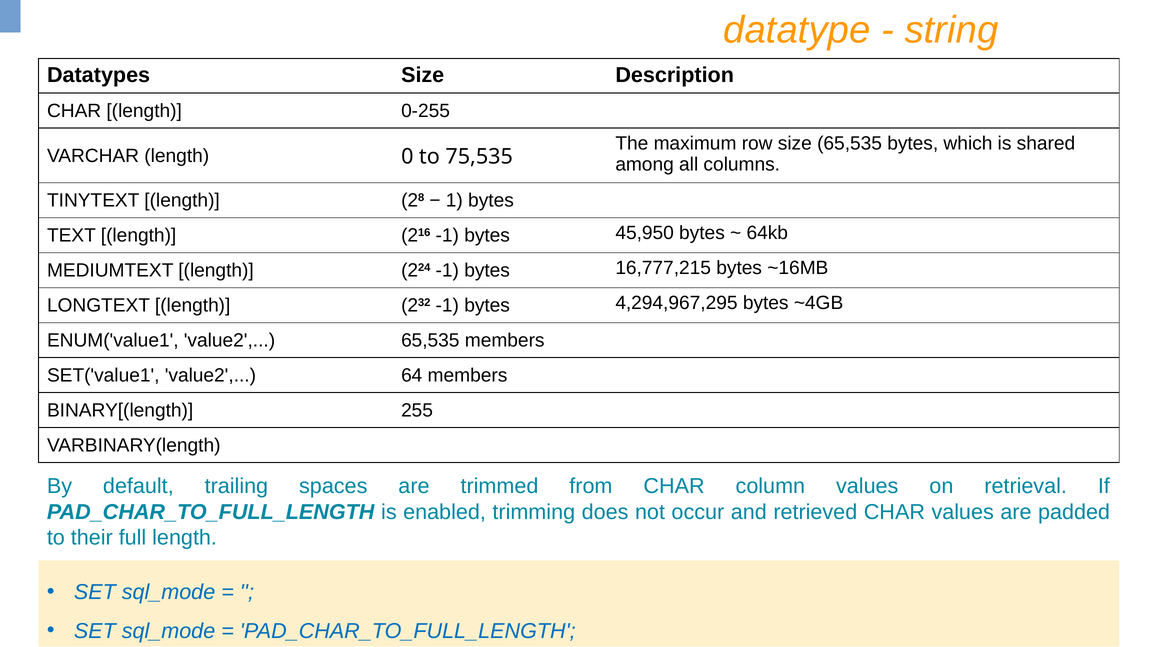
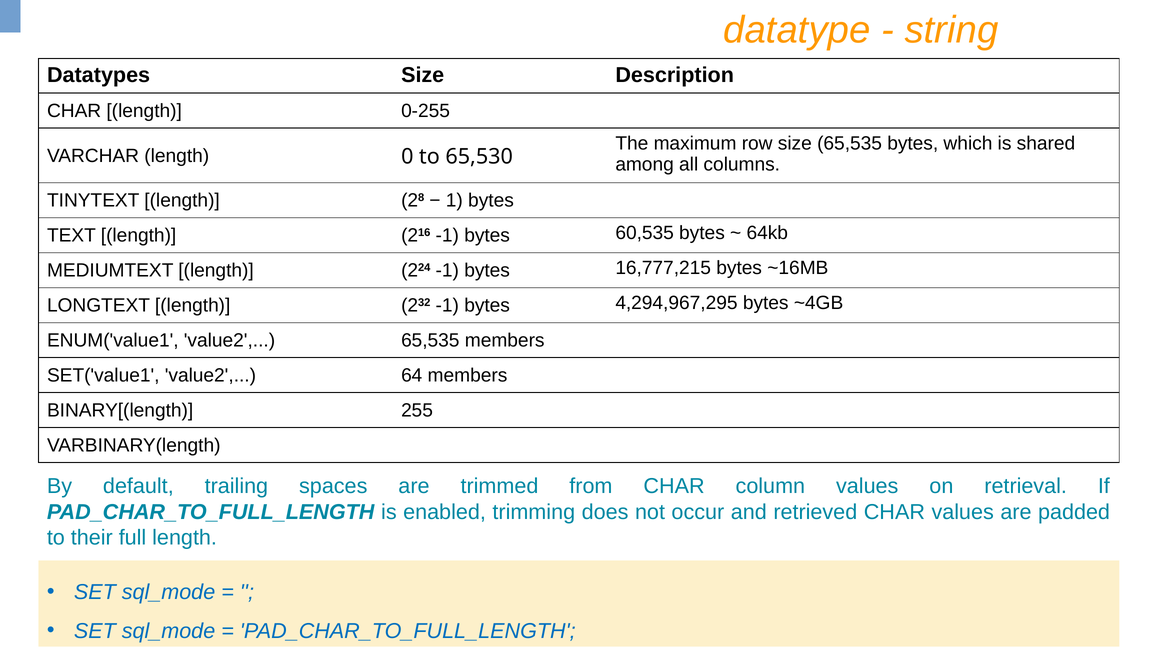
75,535: 75,535 -> 65,530 (479, 157)
45,950: 45,950 -> 60,535 (645, 233)
